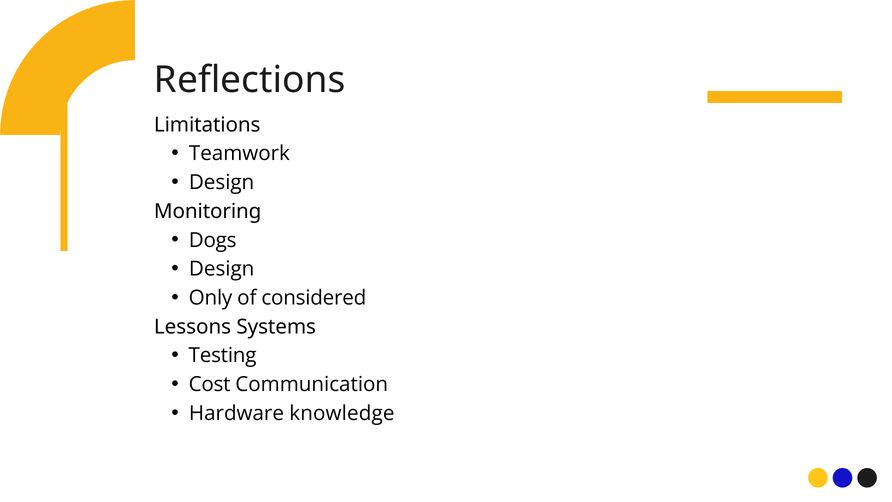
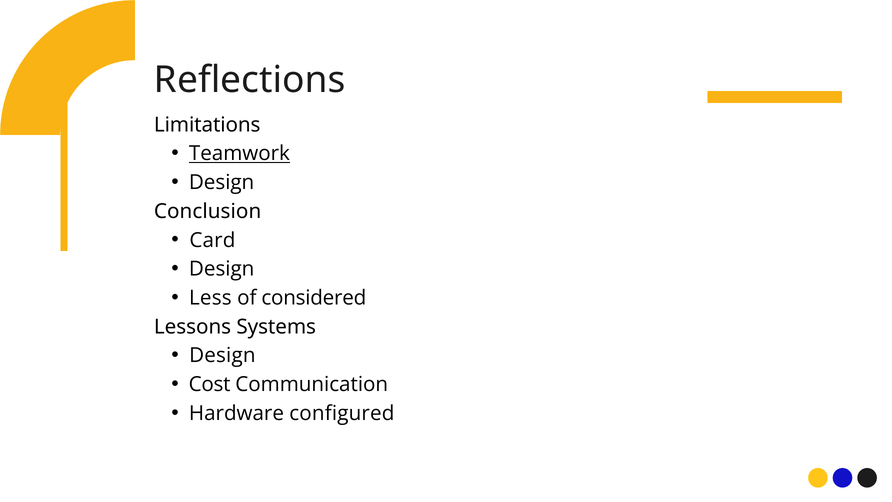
Teamwork underline: none -> present (239, 154)
Monitoring: Monitoring -> Conclusion (208, 211)
Dogs: Dogs -> Card (212, 240)
Only: Only -> Less (210, 298)
Testing: Testing -> Design (222, 355)
knowledge: knowledge -> configured (342, 413)
